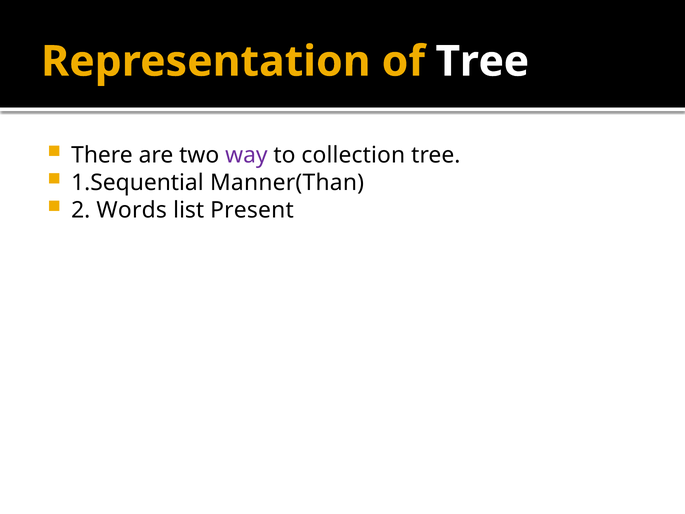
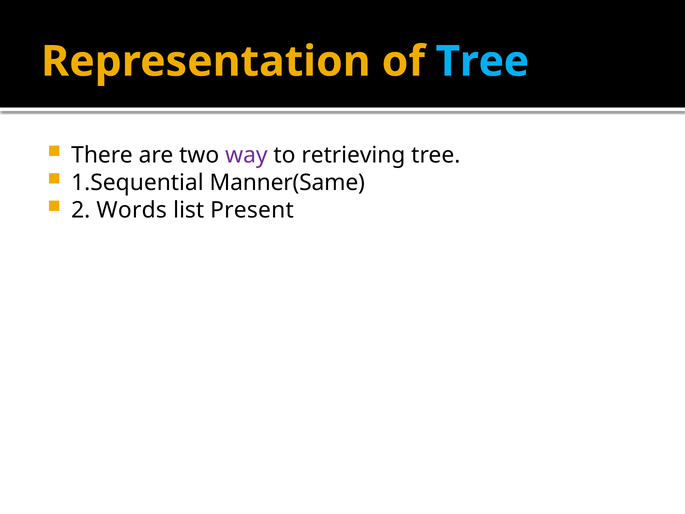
Tree colour: white -> light blue (482, 62)
collection: collection -> retrieving (353, 155)
Manner(Than: Manner(Than -> Manner(Same (287, 183)
